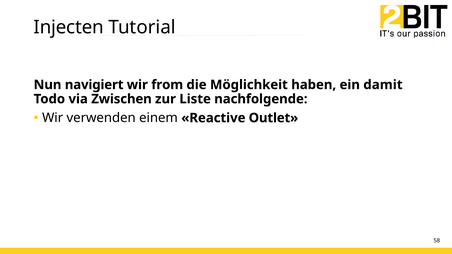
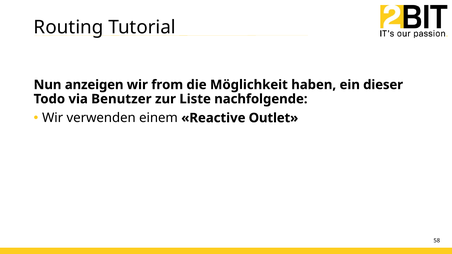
Injecten: Injecten -> Routing (69, 27)
navigiert: navigiert -> anzeigen (94, 85)
damit: damit -> dieser (383, 85)
Zwischen: Zwischen -> Benutzer (121, 99)
